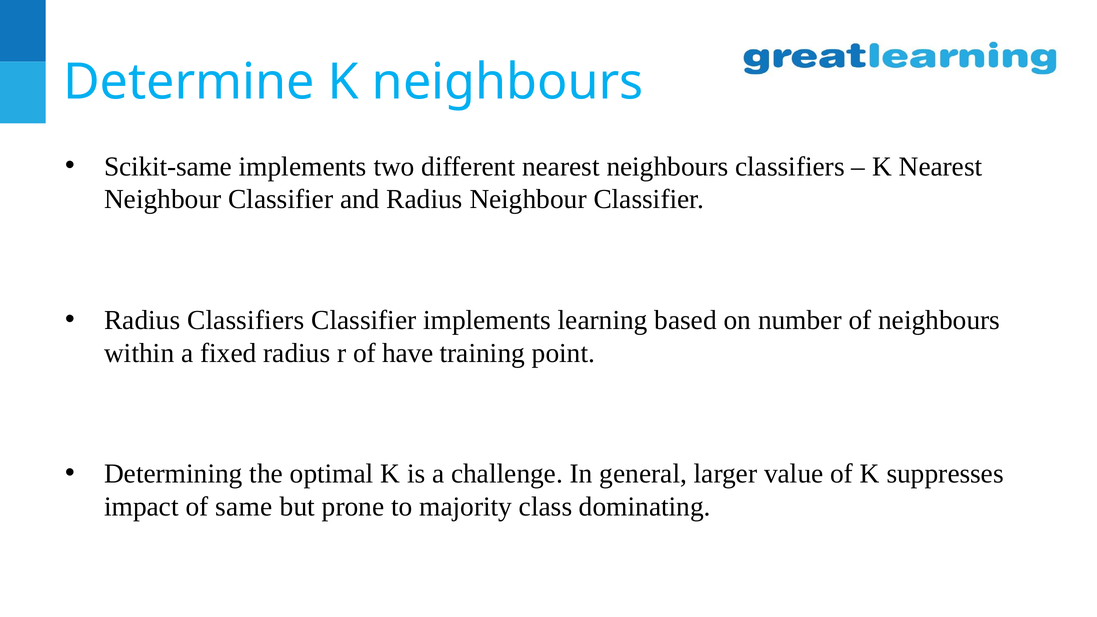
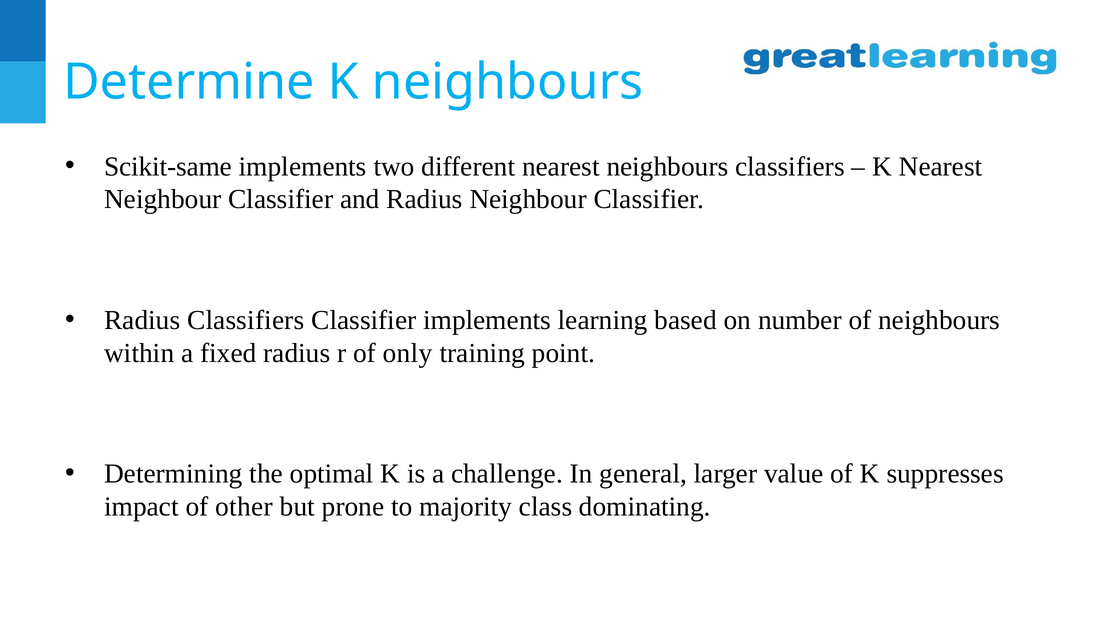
have: have -> only (408, 353)
same: same -> other (244, 507)
